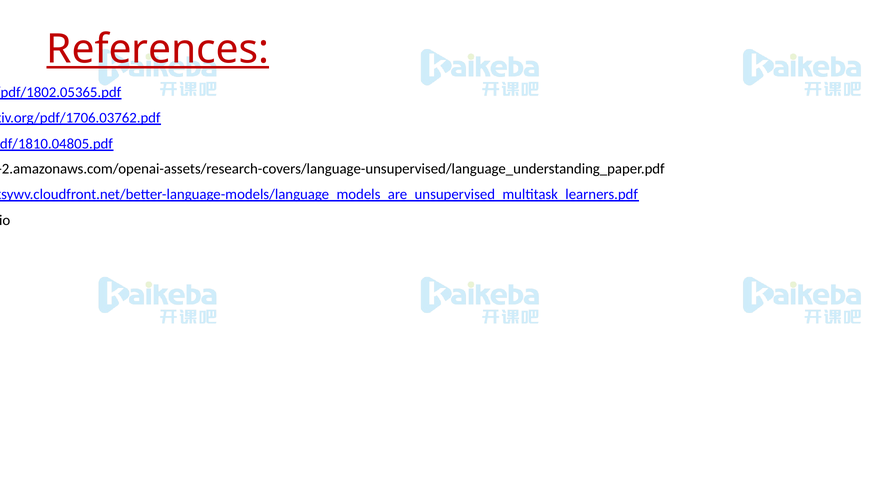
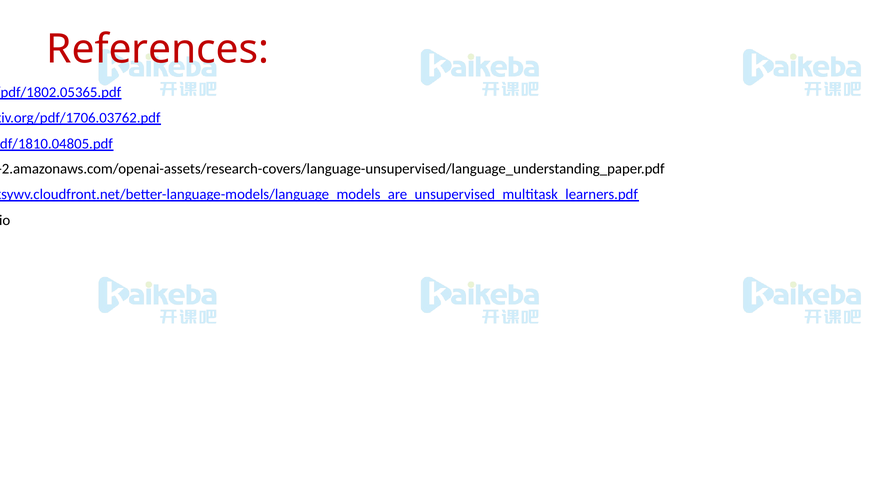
References underline: present -> none (158, 50)
